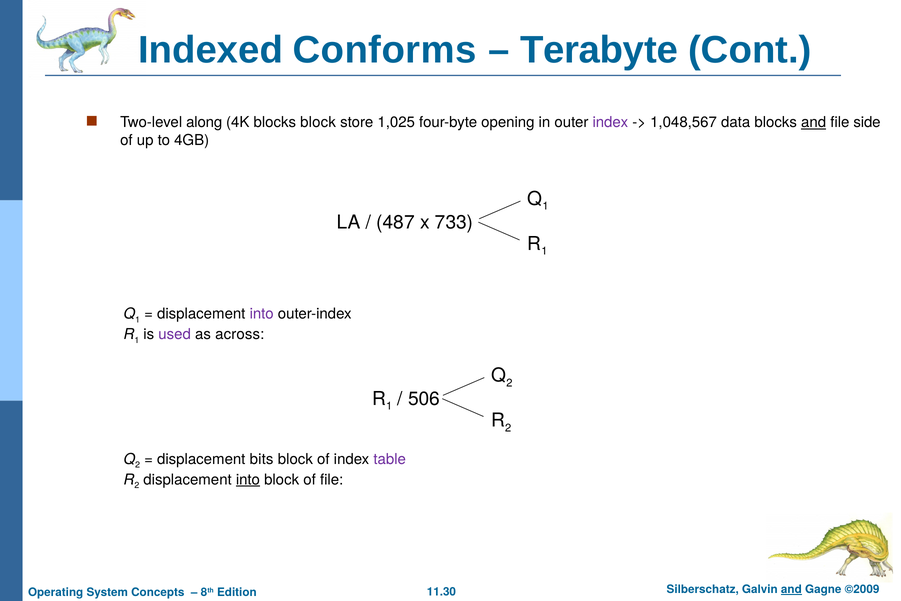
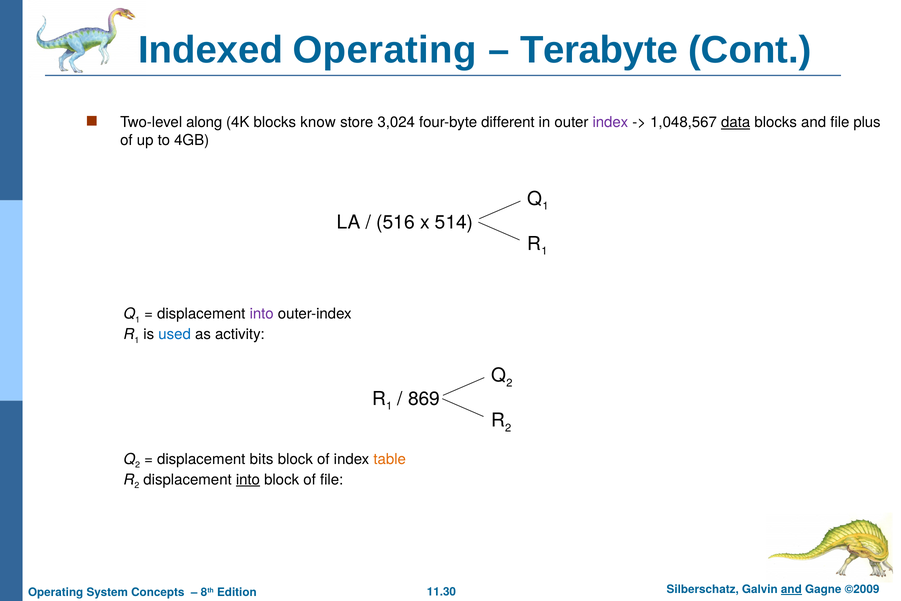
Indexed Conforms: Conforms -> Operating (385, 50)
blocks block: block -> know (318, 122)
1,025: 1,025 -> 3,024 (396, 122)
opening: opening -> different (508, 122)
data underline: none -> present (736, 122)
and underline: present -> none (814, 122)
side: side -> plus (867, 122)
487: 487 -> 516 (396, 222)
733: 733 -> 514 (454, 222)
used colour: purple -> blue (175, 334)
across: across -> activity (240, 334)
506: 506 -> 869 (424, 399)
table colour: purple -> orange (390, 459)
